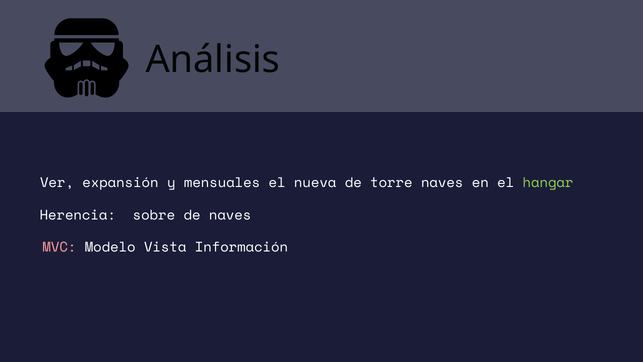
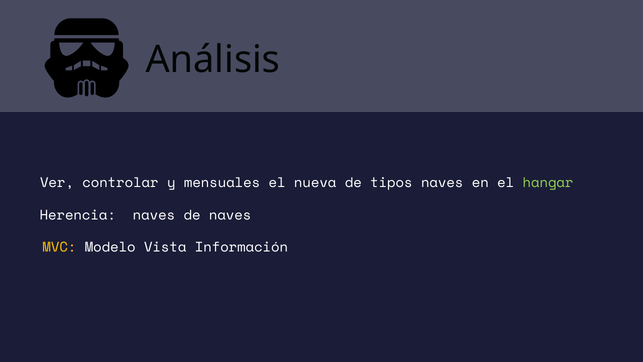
expansión: expansión -> controlar (120, 183)
torre: torre -> tipos (391, 183)
Herencia sobre: sobre -> naves (154, 215)
MVC colour: pink -> yellow (59, 247)
